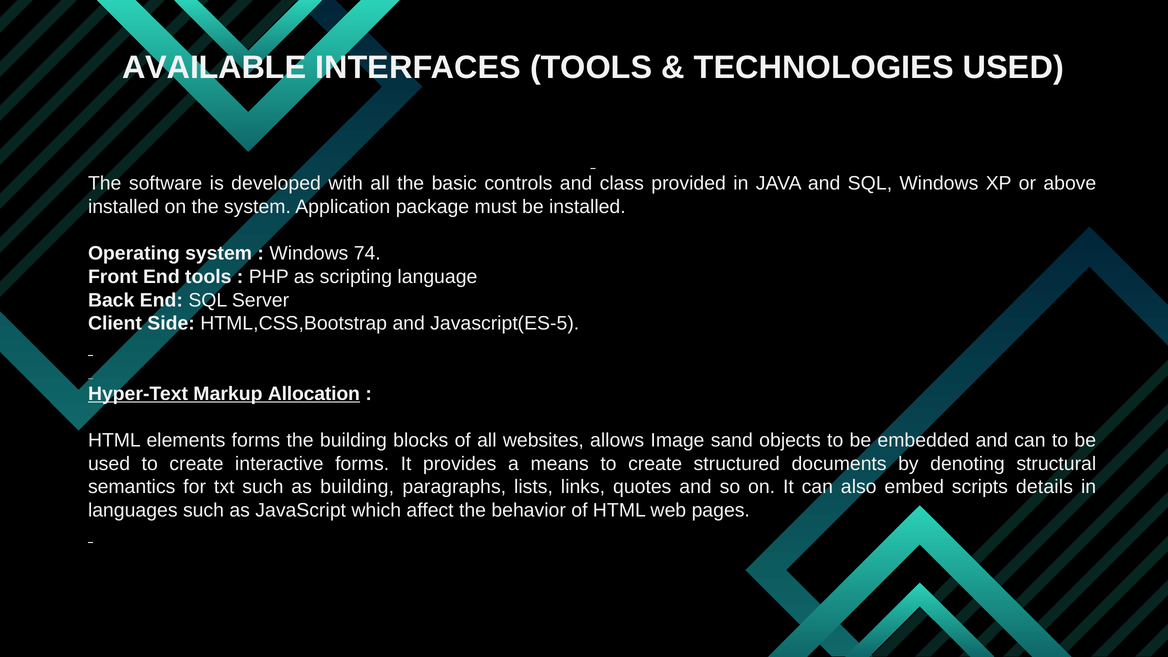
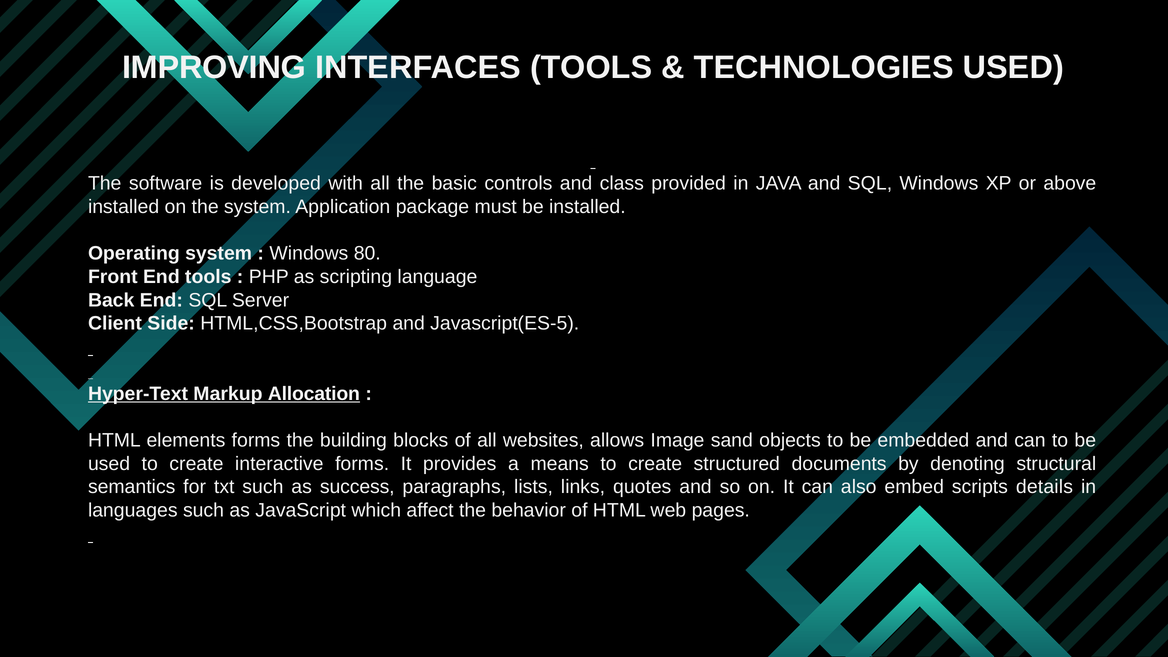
AVAILABLE: AVAILABLE -> IMPROVING (214, 67)
74: 74 -> 80 (367, 253)
as building: building -> success (357, 487)
